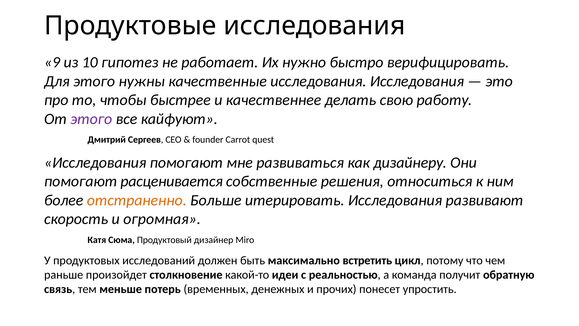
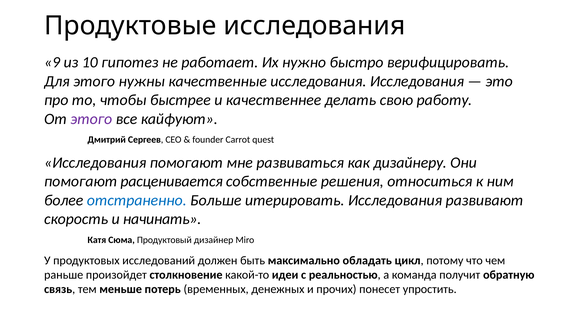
отстраненно colour: orange -> blue (137, 200)
огромная: огромная -> начинать (162, 219)
встретить: встретить -> обладать (367, 260)
